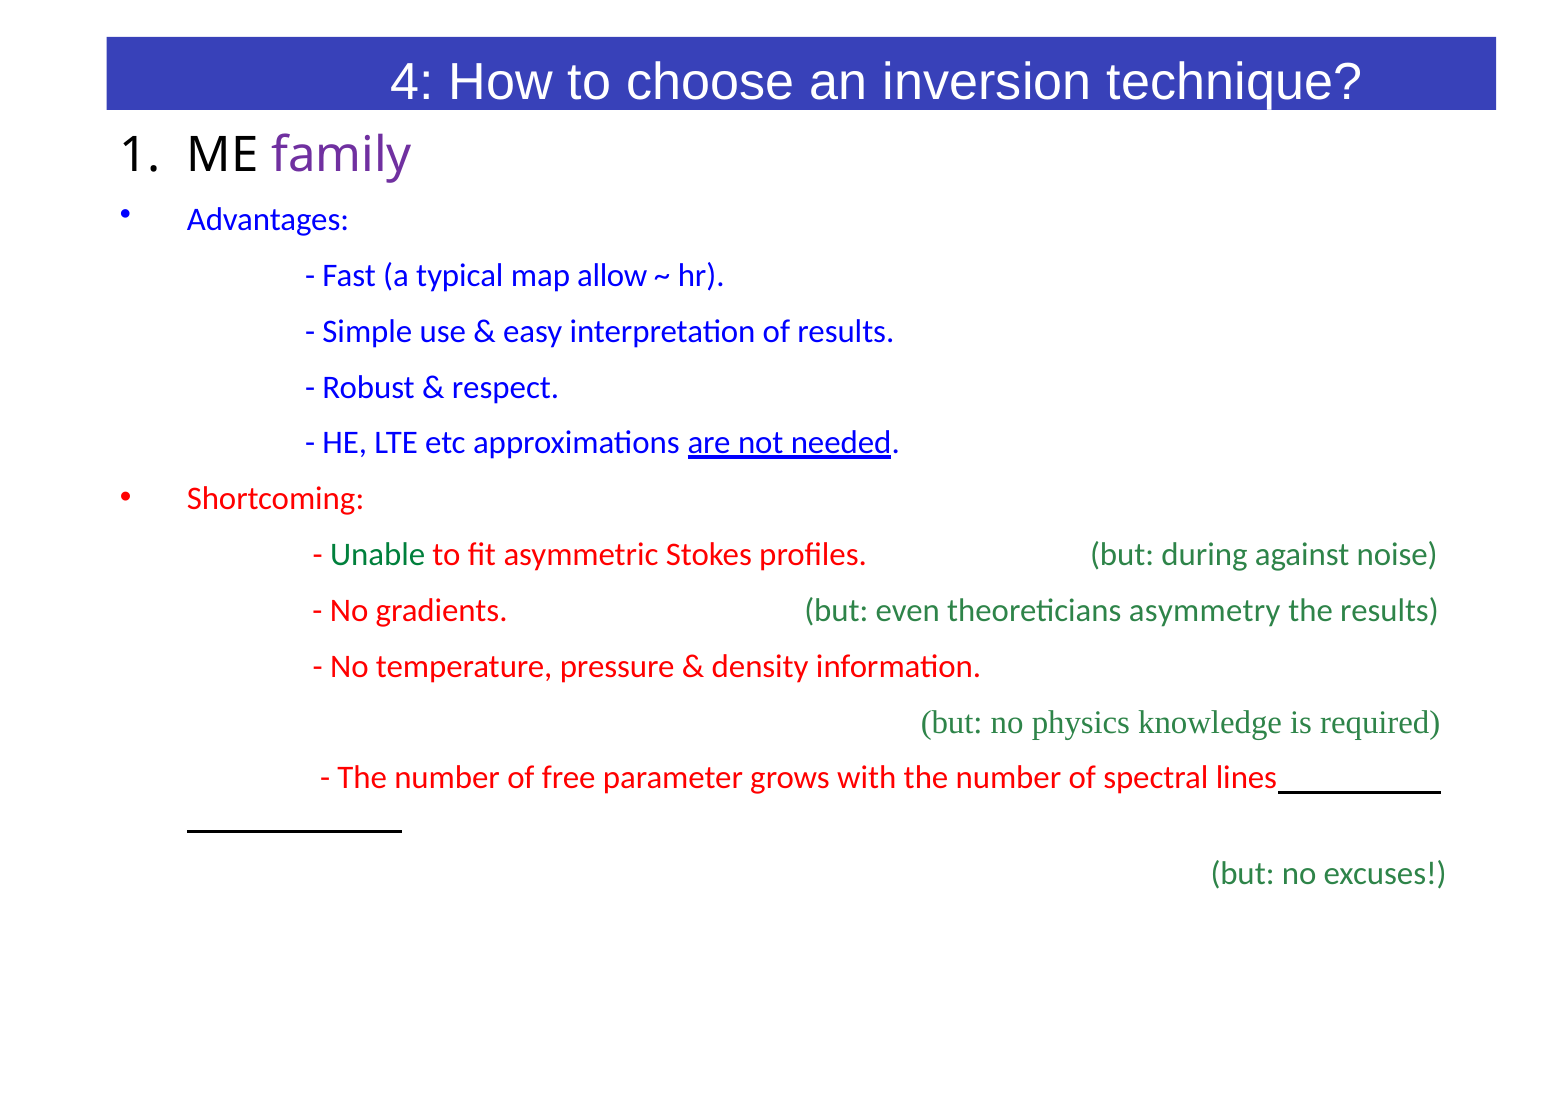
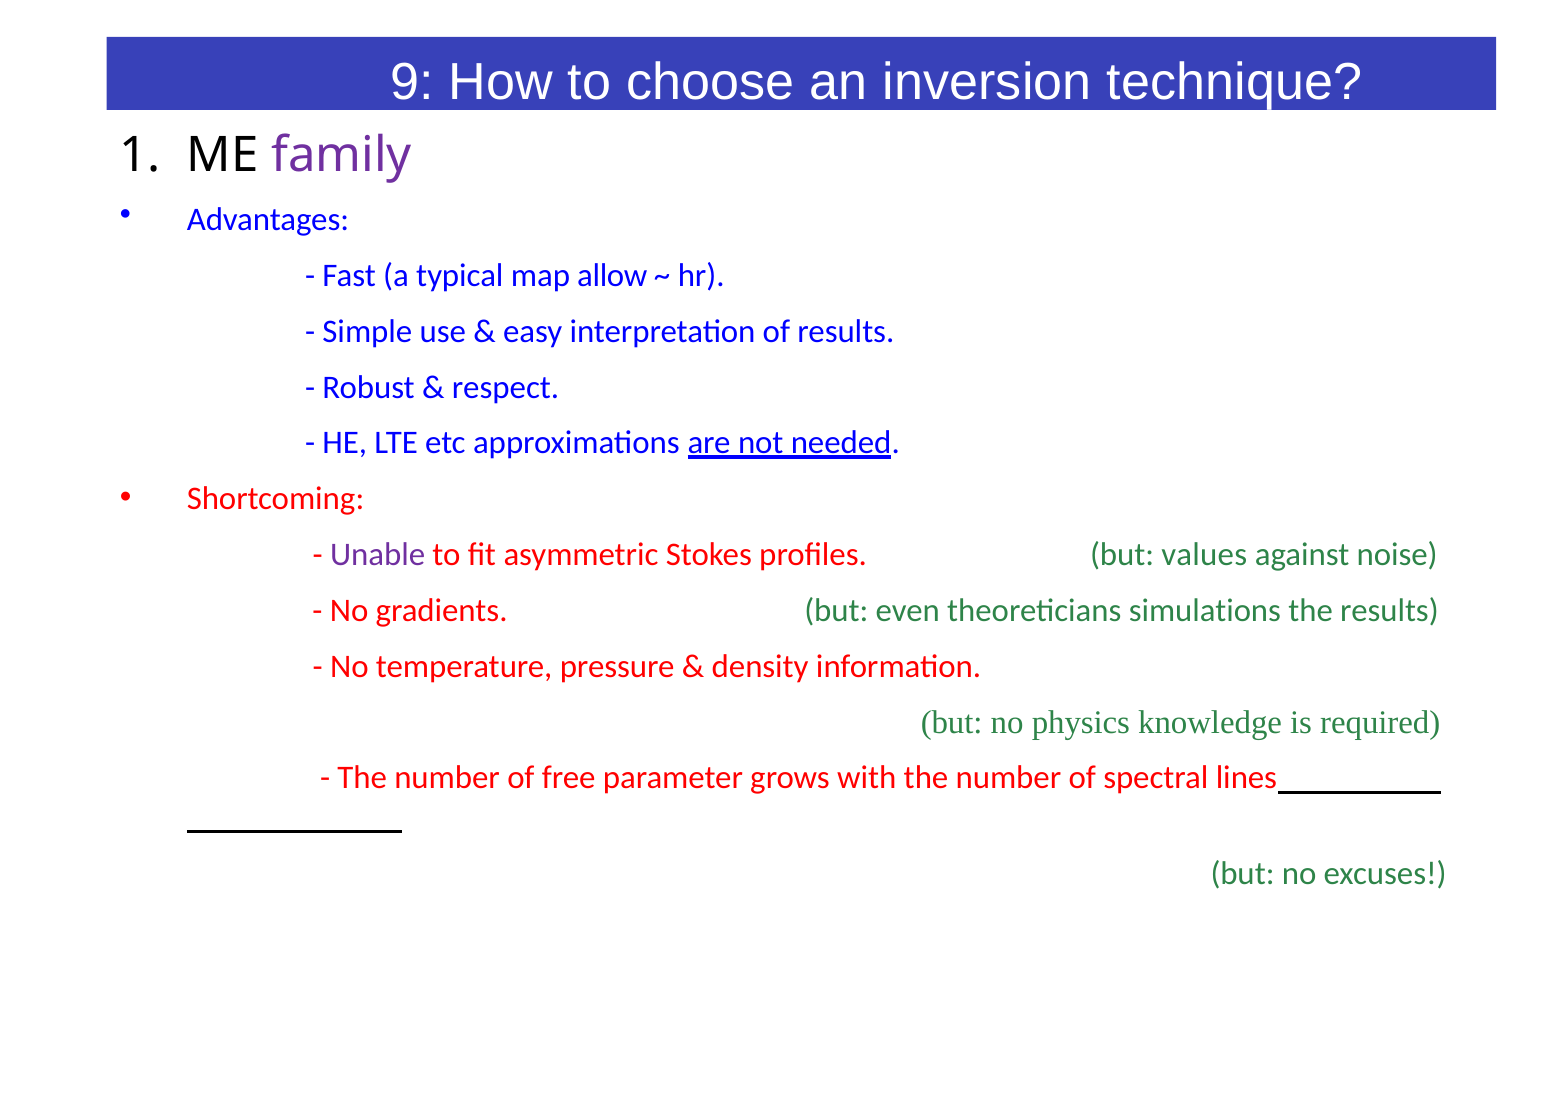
4: 4 -> 9 (412, 82)
Unable colour: green -> purple (378, 555)
during: during -> values (1204, 555)
asymmetry: asymmetry -> simulations (1205, 610)
